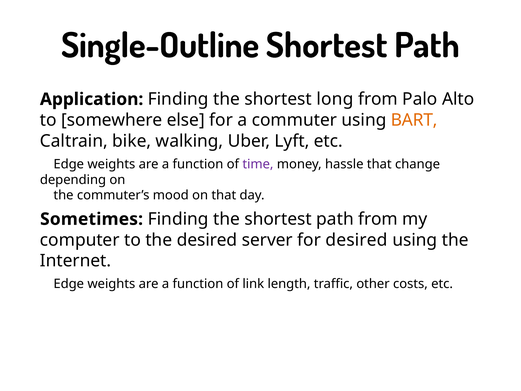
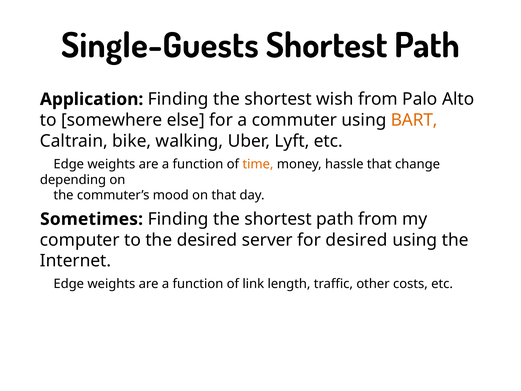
Single-Outline: Single-Outline -> Single-Guests (160, 46)
long: long -> wish (335, 99)
time colour: purple -> orange (258, 164)
